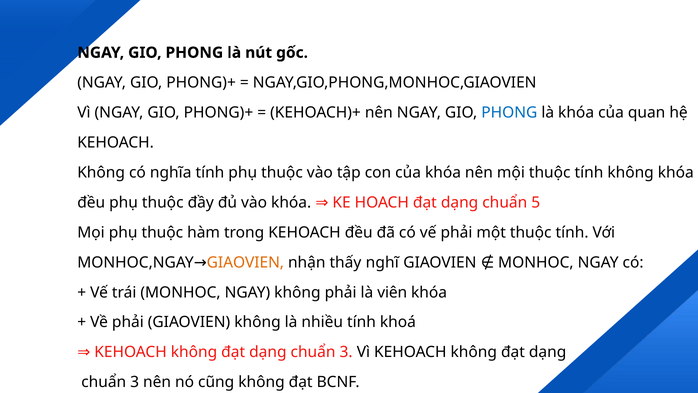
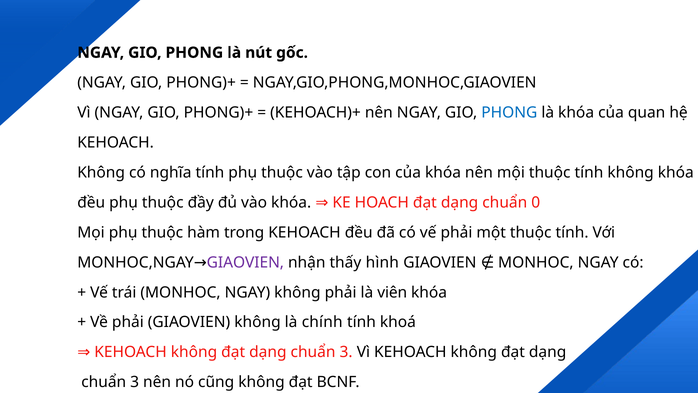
5: 5 -> 0 (536, 202)
GIAOVIEN colour: orange -> purple (245, 262)
nghĩ: nghĩ -> hình (382, 262)
nhiều: nhiều -> chính (322, 322)
